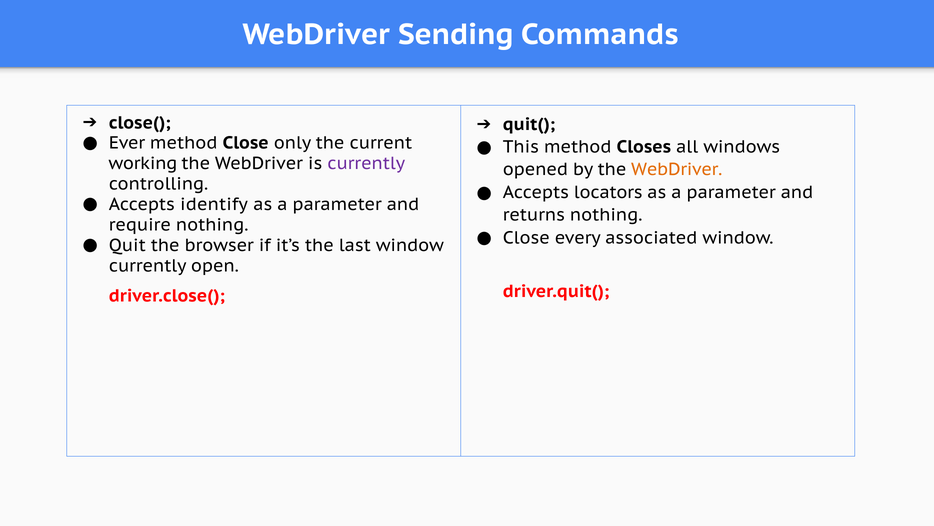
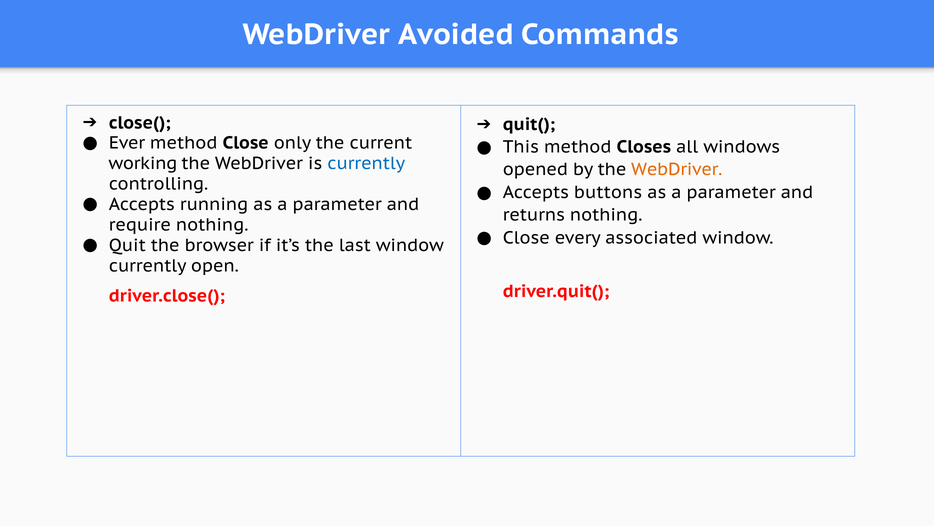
Sending: Sending -> Avoided (456, 34)
currently colour: purple -> blue (366, 163)
locators: locators -> buttons (608, 192)
identify: identify -> running (214, 204)
